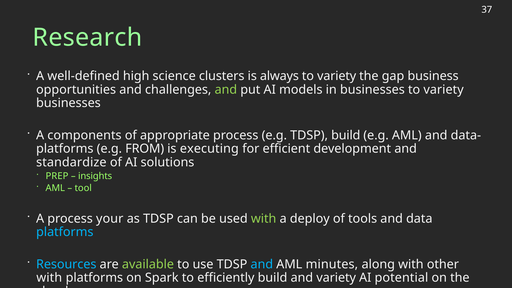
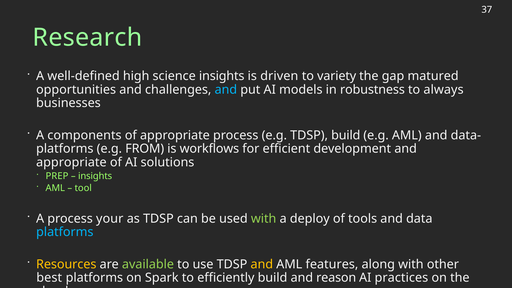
science clusters: clusters -> insights (222, 76)
always: always -> driven (279, 76)
business: business -> matured (433, 76)
and colour: light green -> light blue (226, 90)
in businesses: businesses -> robustness (372, 90)
variety: variety -> always (444, 90)
executing: executing -> workflows (209, 149)
standardize: standardize -> appropriate (71, 162)
Resources colour: light blue -> yellow (66, 264)
and colour: light blue -> yellow (262, 264)
minutes: minutes -> features (332, 264)
with: with -> best (49, 278)
and variety: variety -> reason (336, 278)
potential: potential -> practices (401, 278)
